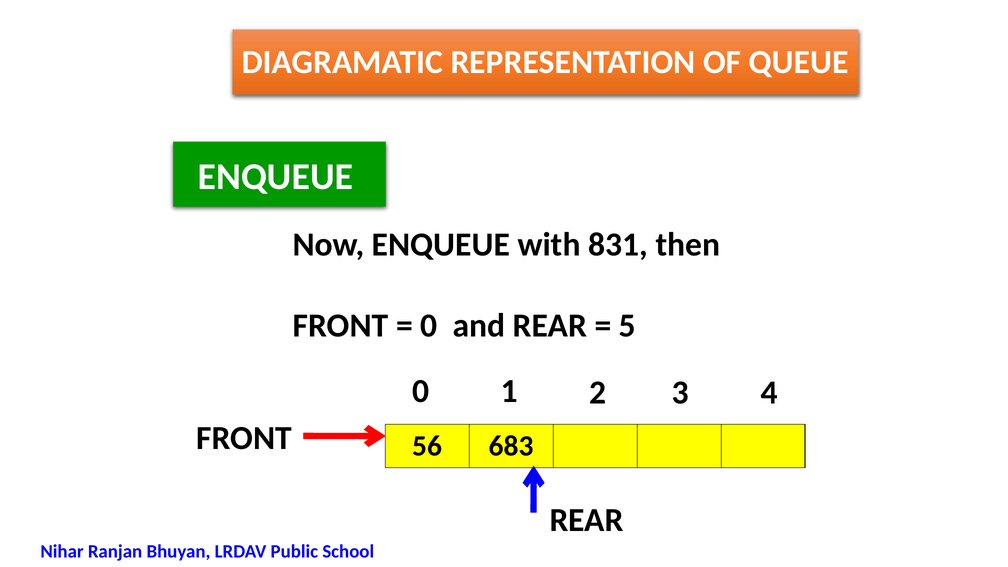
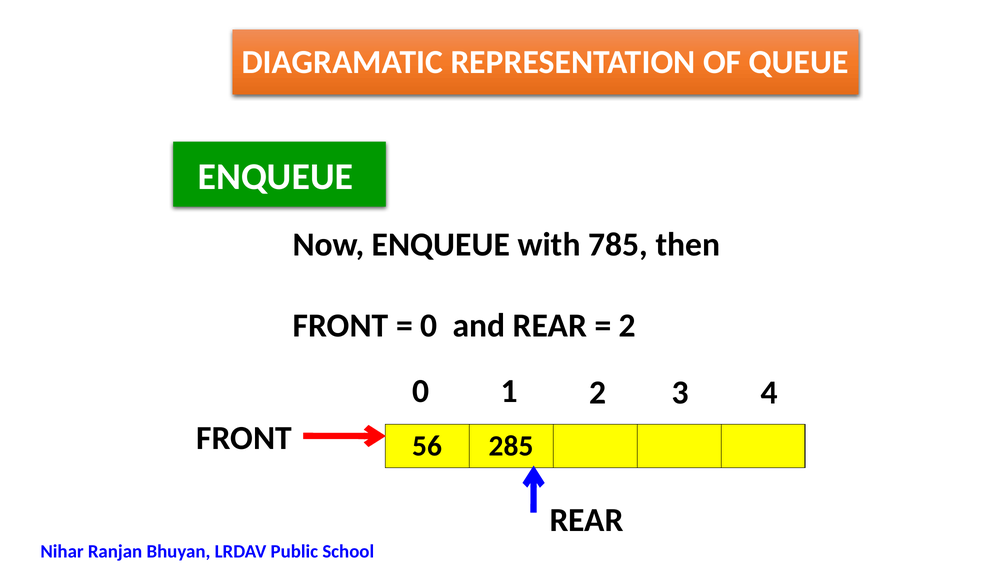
831: 831 -> 785 (618, 245)
5: 5 -> 2 (627, 325)
683: 683 -> 285 (511, 446)
